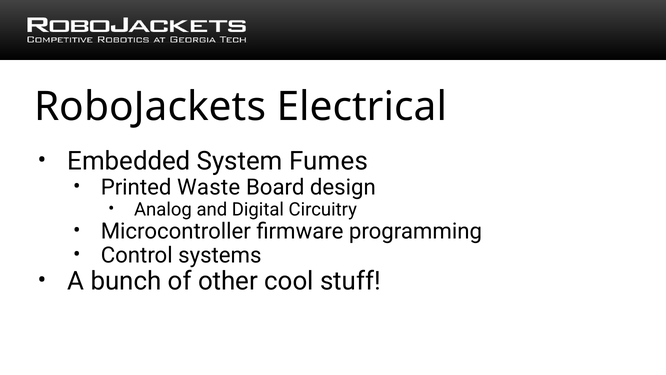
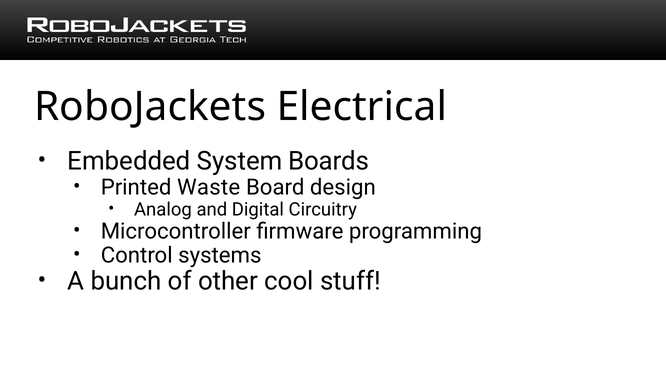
Fumes: Fumes -> Boards (329, 161)
